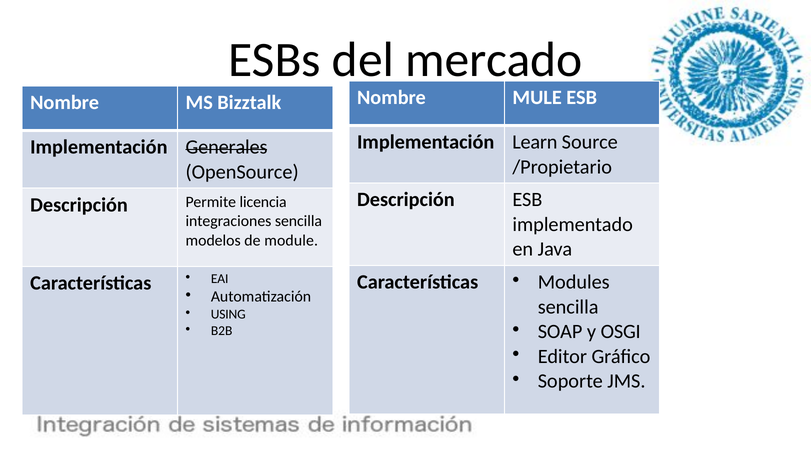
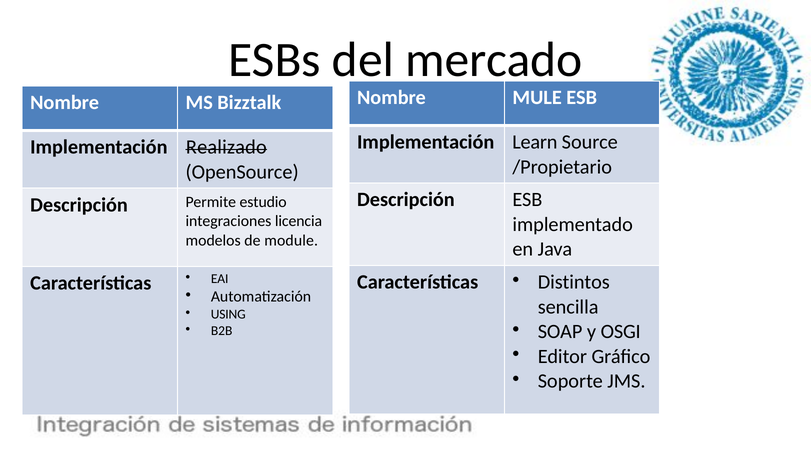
Generales: Generales -> Realizado (226, 147)
licencia: licencia -> estudio (263, 202)
integraciones sencilla: sencilla -> licencia (298, 221)
Modules: Modules -> Distintos (574, 282)
